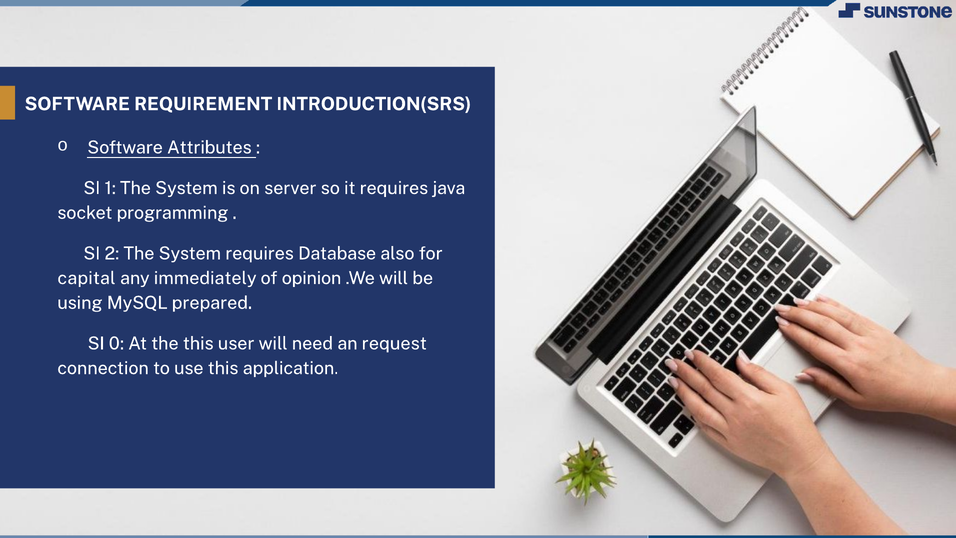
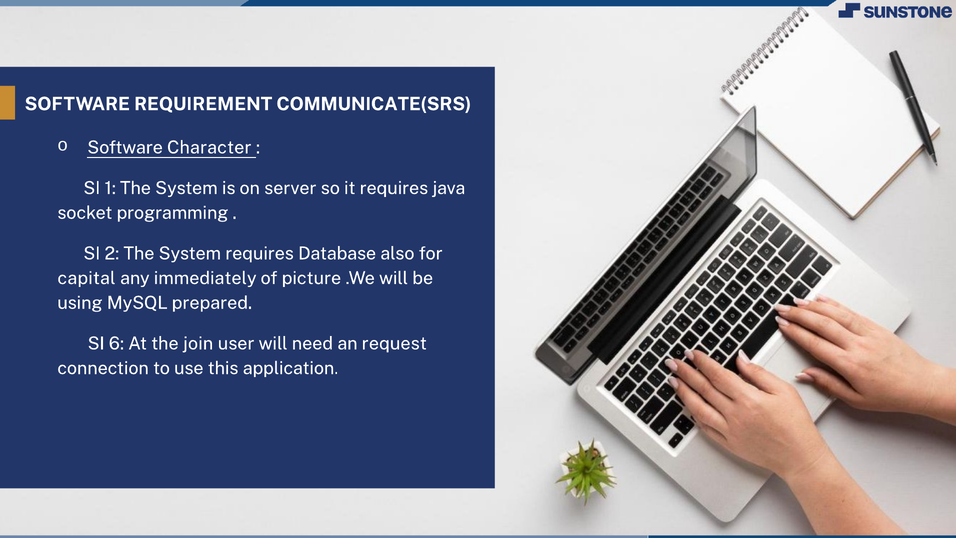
INTRODUCTION(SRS: INTRODUCTION(SRS -> COMMUNICATE(SRS (374, 104)
Attributes: Attributes -> Character (209, 147)
opinion: opinion -> picture (311, 278)
0: 0 -> 6 (116, 343)
the this: this -> join (198, 343)
